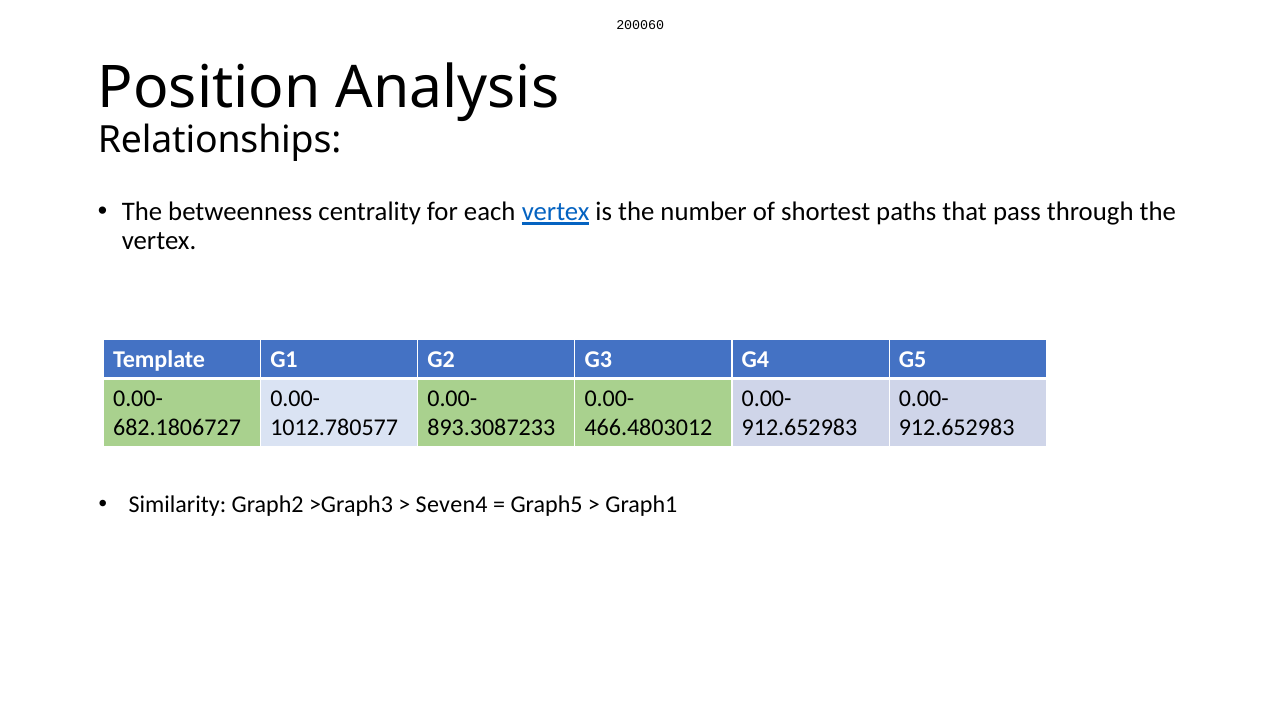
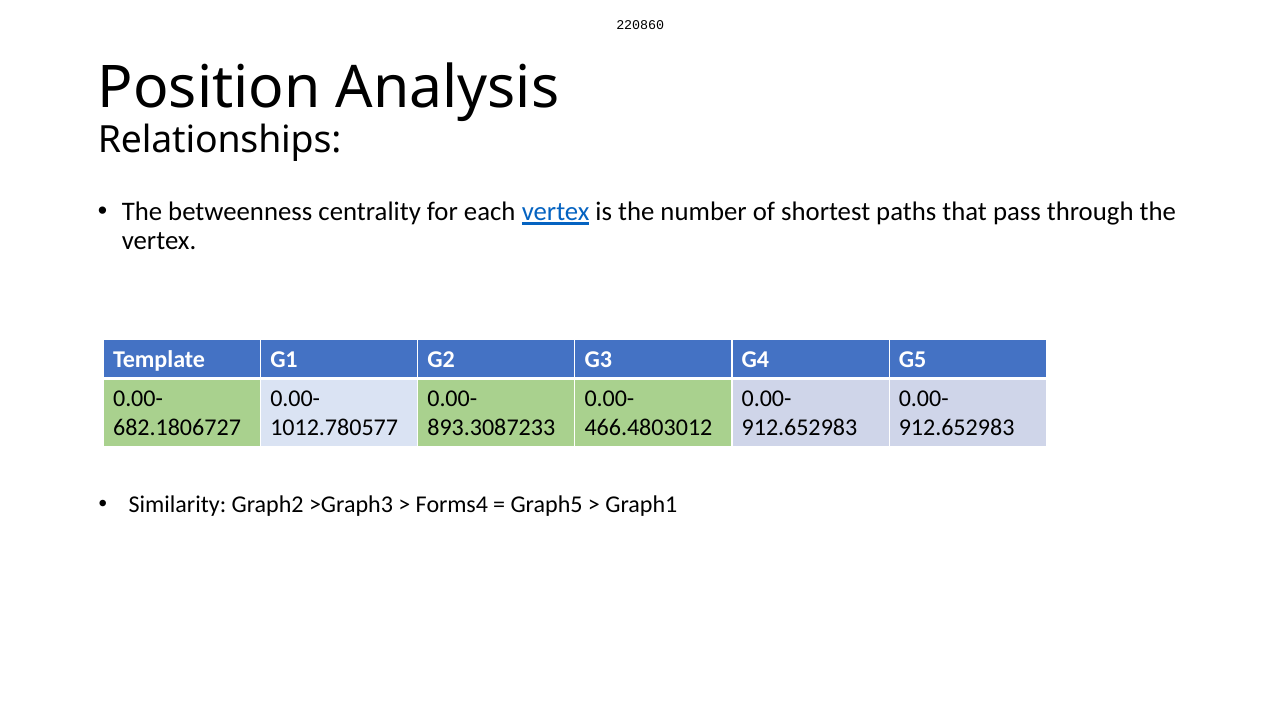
200060: 200060 -> 220860 (640, 25)
Seven4: Seven4 -> Forms4 (452, 504)
